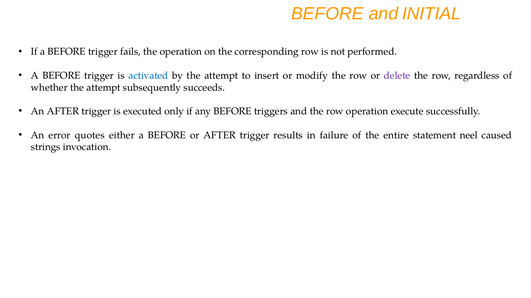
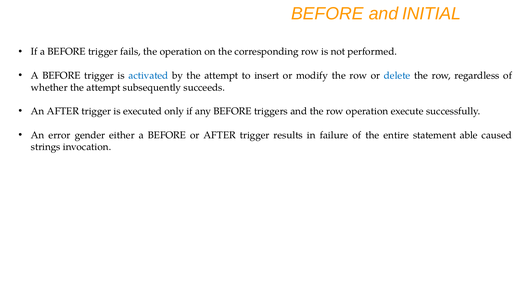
delete colour: purple -> blue (397, 76)
quotes: quotes -> gender (90, 135)
neel: neel -> able (469, 135)
